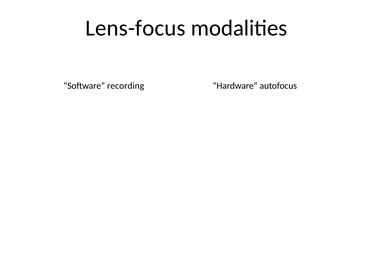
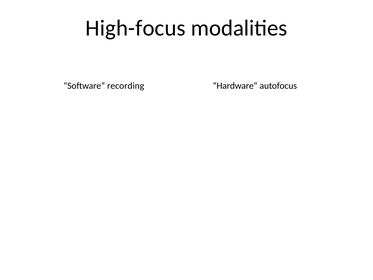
Lens-focus: Lens-focus -> High-focus (135, 28)
